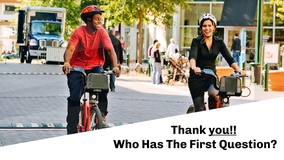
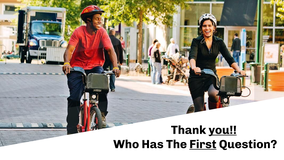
First underline: none -> present (203, 144)
